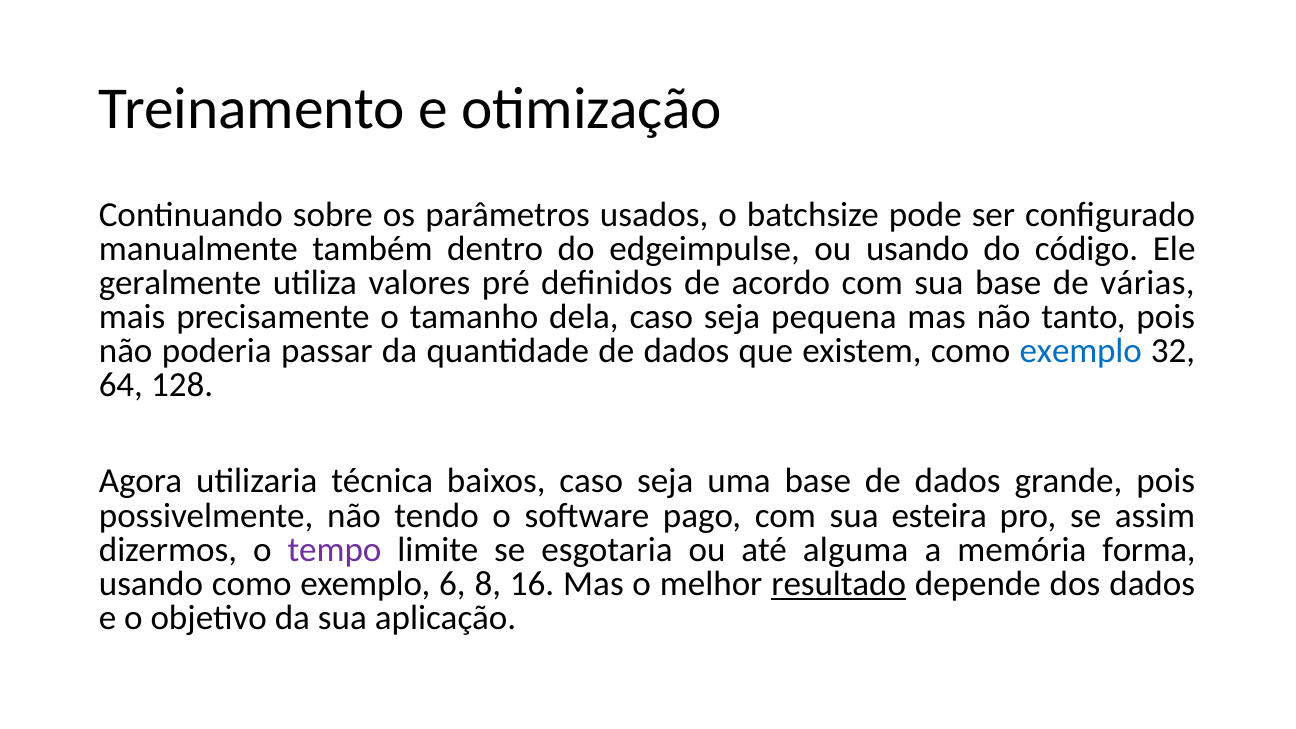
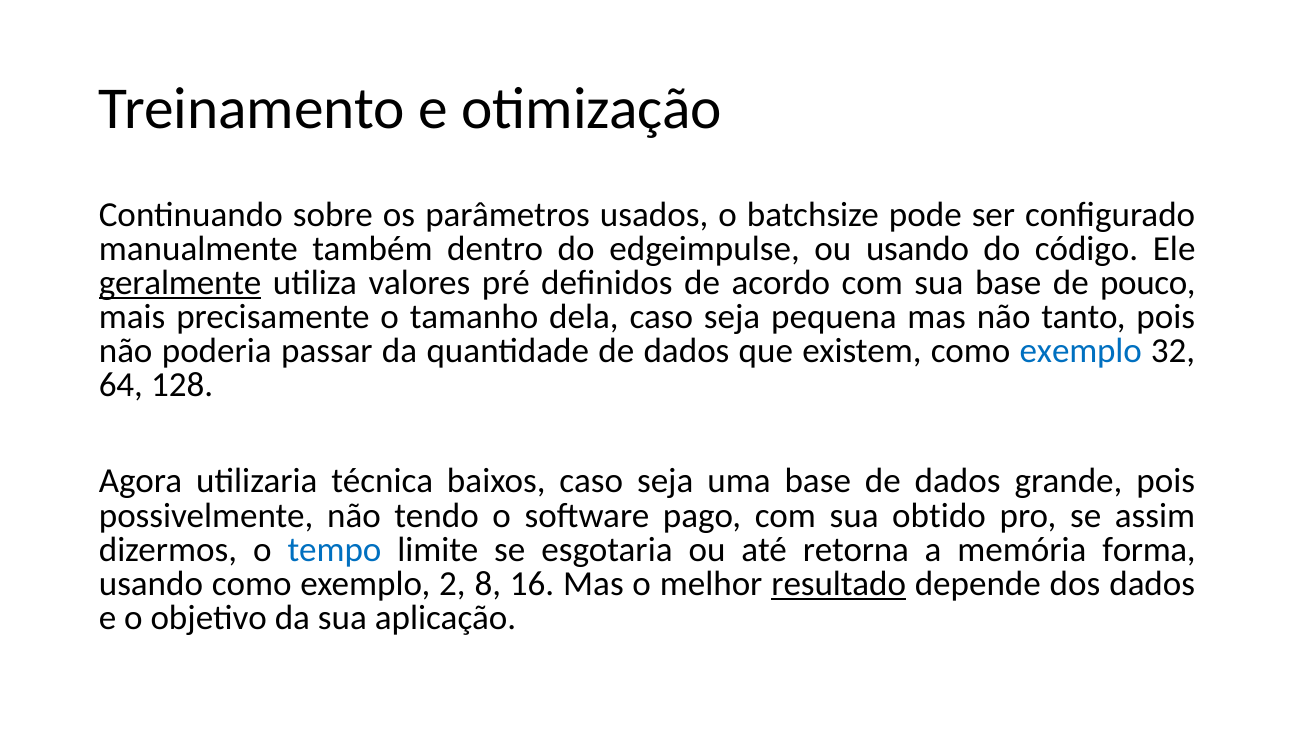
geralmente underline: none -> present (180, 283)
várias: várias -> pouco (1148, 283)
esteira: esteira -> obtido (939, 515)
tempo colour: purple -> blue (334, 550)
alguma: alguma -> retorna (856, 550)
6: 6 -> 2 (452, 584)
